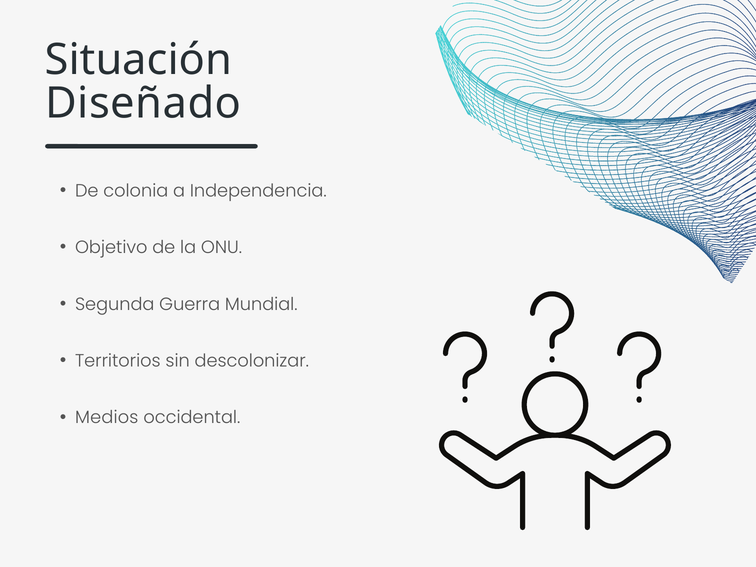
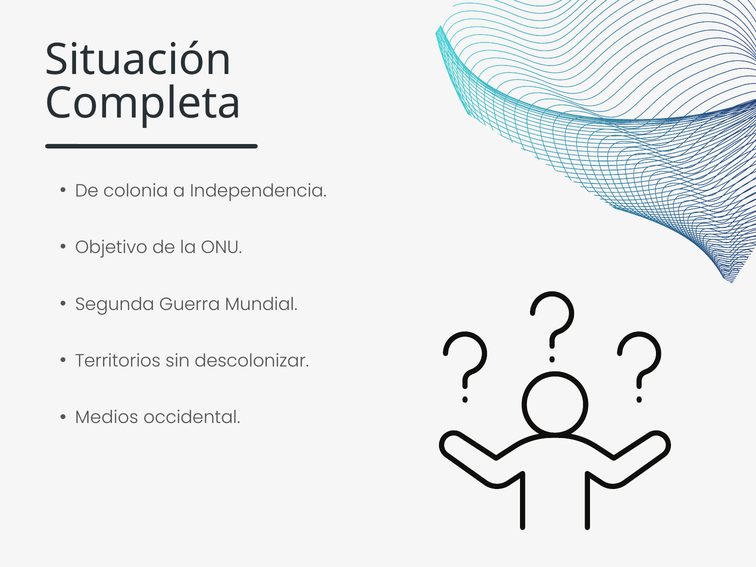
Diseñado: Diseñado -> Completa (143, 104)
